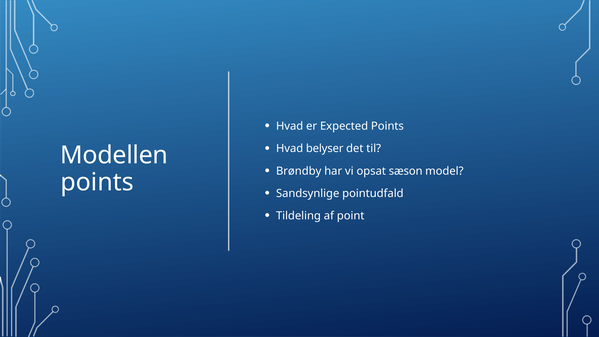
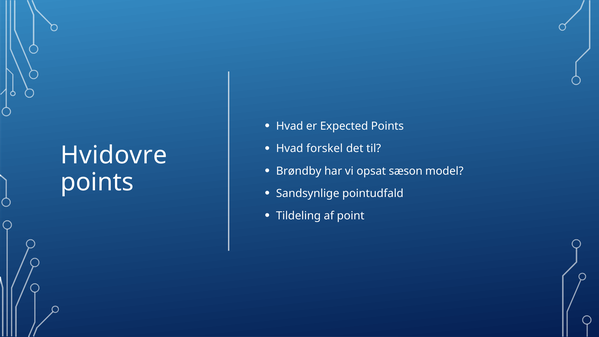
belyser: belyser -> forskel (325, 149)
Modellen: Modellen -> Hvidovre (114, 155)
